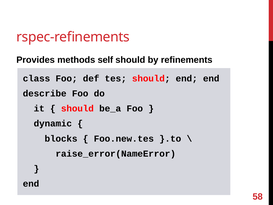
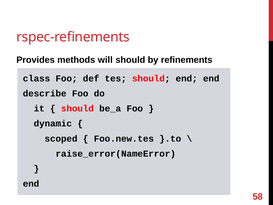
self: self -> will (105, 60)
blocks: blocks -> scoped (61, 138)
